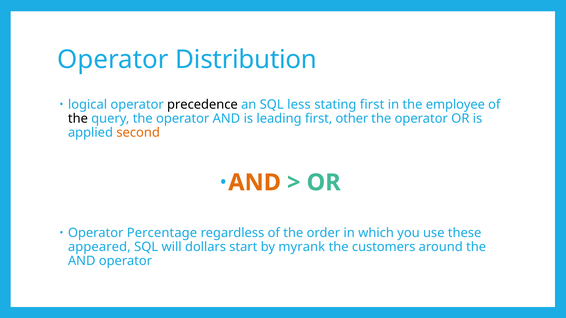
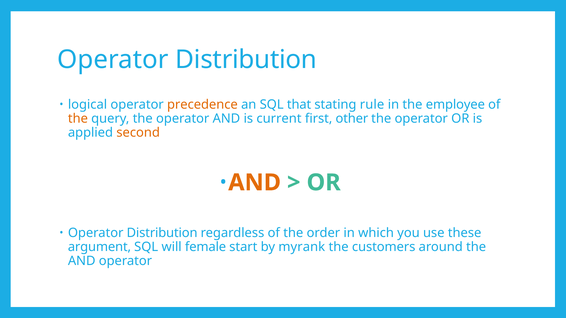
precedence colour: black -> orange (202, 105)
less: less -> that (299, 105)
stating first: first -> rule (372, 105)
the colour: black -> orange (78, 119)
leading: leading -> current (279, 119)
Percentage: Percentage -> Distribution (162, 233)
appeared: appeared -> argument (99, 247)
dollars: dollars -> female (206, 247)
